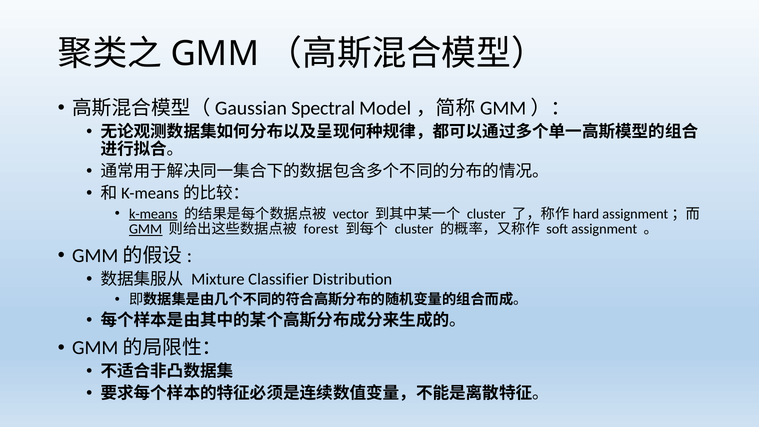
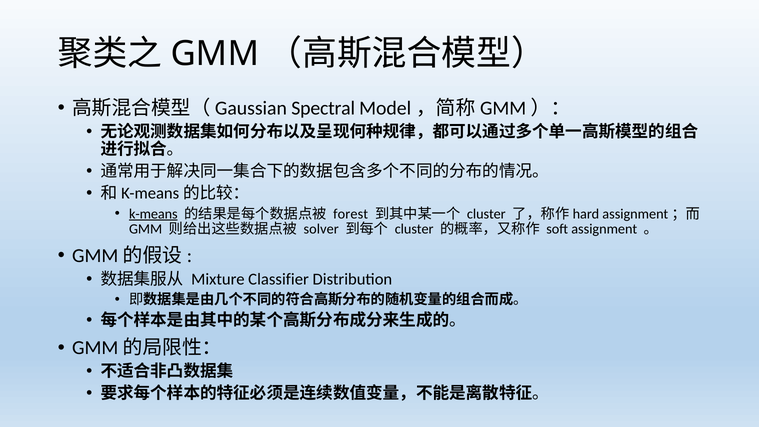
vector: vector -> forest (351, 214)
GMM underline: present -> none (146, 229)
forest: forest -> solver (321, 229)
